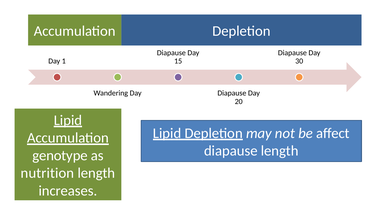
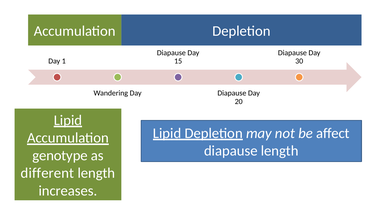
nutrition: nutrition -> different (47, 173)
